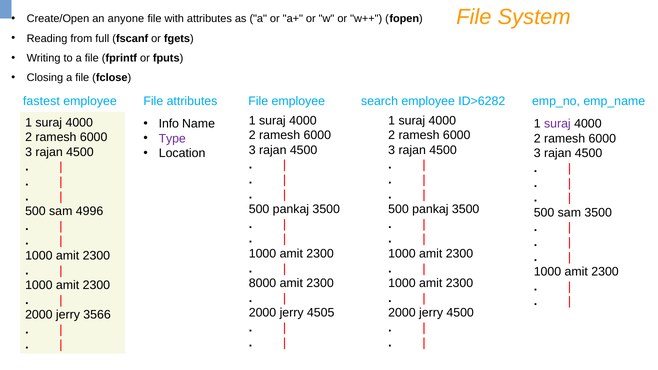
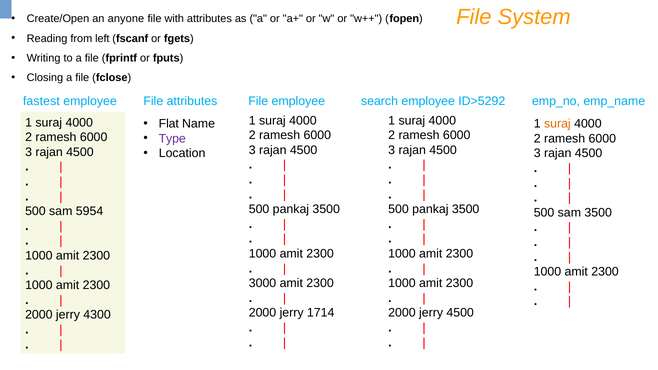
full: full -> left (102, 38)
ID>6282: ID>6282 -> ID>5292 (482, 101)
Info: Info -> Flat (169, 124)
suraj colour: purple -> orange (557, 124)
4996: 4996 -> 5954 (90, 211)
8000: 8000 -> 3000 (263, 283)
4505: 4505 -> 1714 (321, 313)
3566: 3566 -> 4300 (97, 315)
